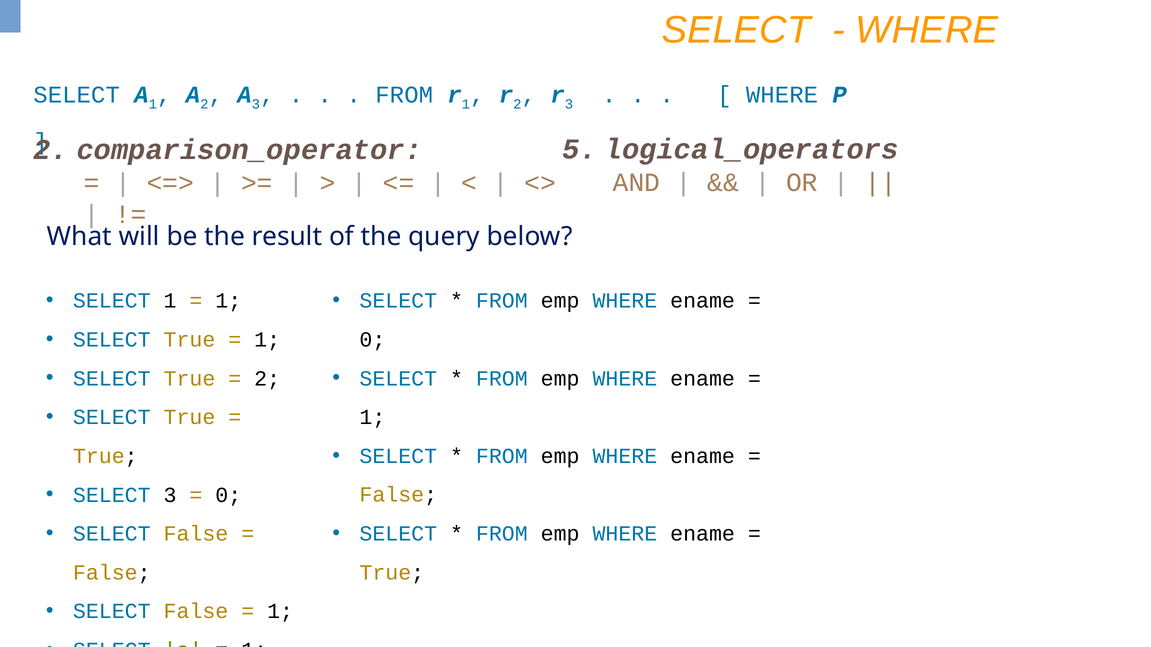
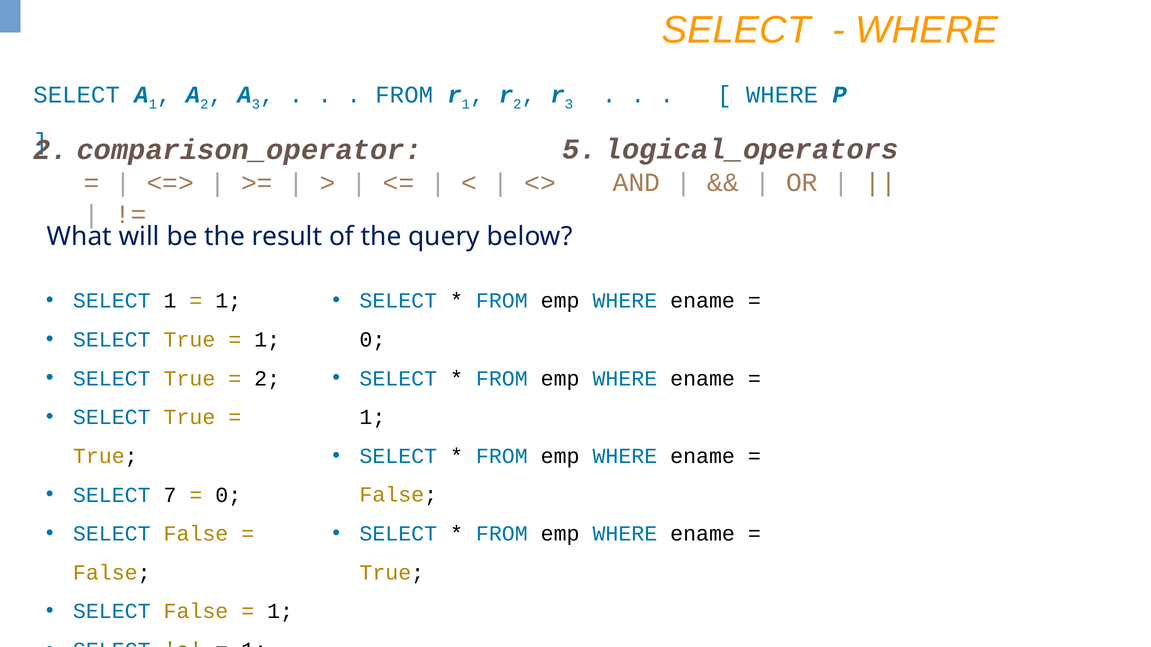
SELECT 3: 3 -> 7 (170, 495)
